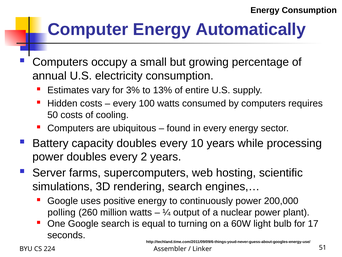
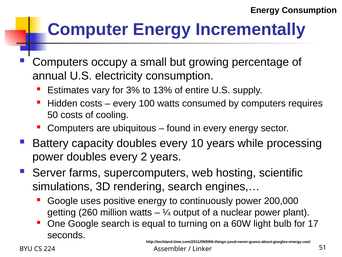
Automatically: Automatically -> Incrementally (251, 29)
polling: polling -> getting (62, 212)
